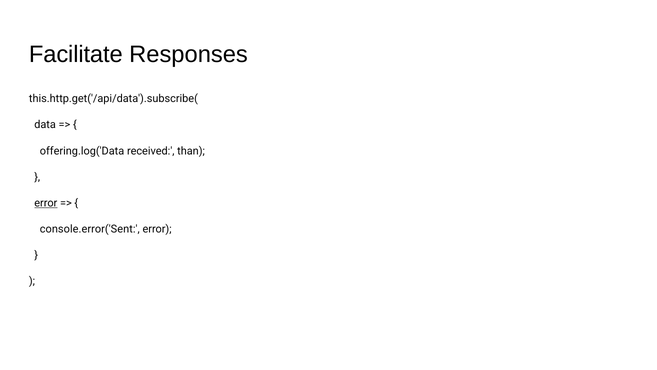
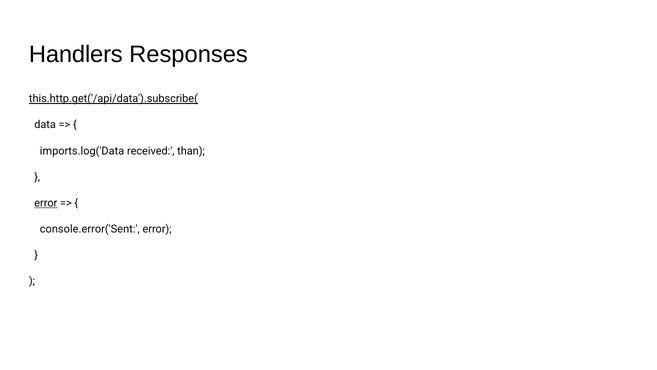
Facilitate: Facilitate -> Handlers (76, 54)
this.http.get('/api/data').subscribe( underline: none -> present (113, 99)
offering.log('Data: offering.log('Data -> imports.log('Data (82, 151)
